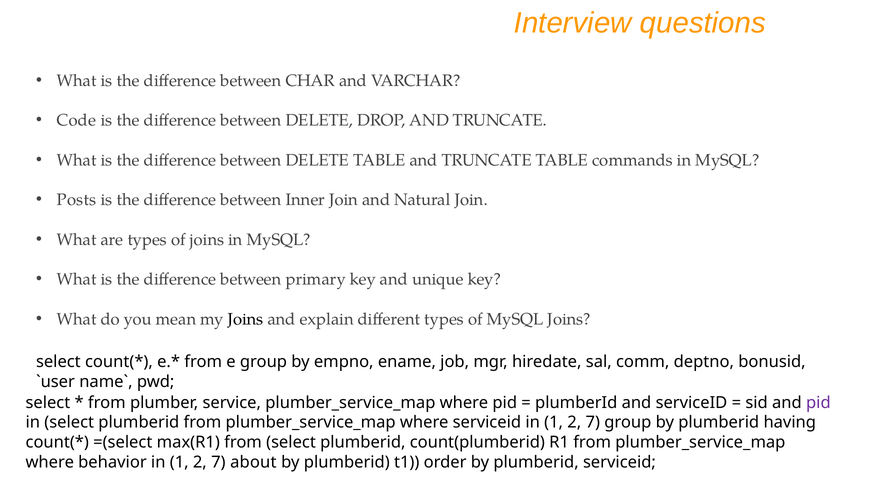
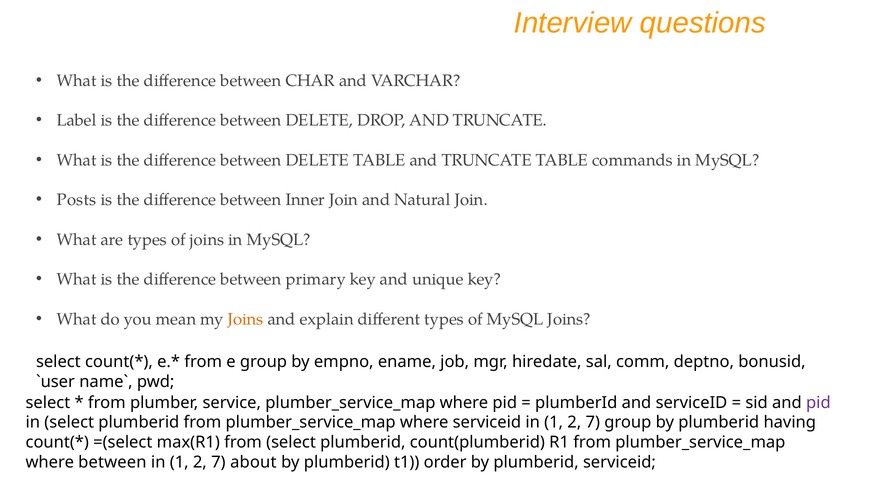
Code: Code -> Label (77, 120)
Joins colour: black -> orange (246, 319)
where behavior: behavior -> between (112, 462)
